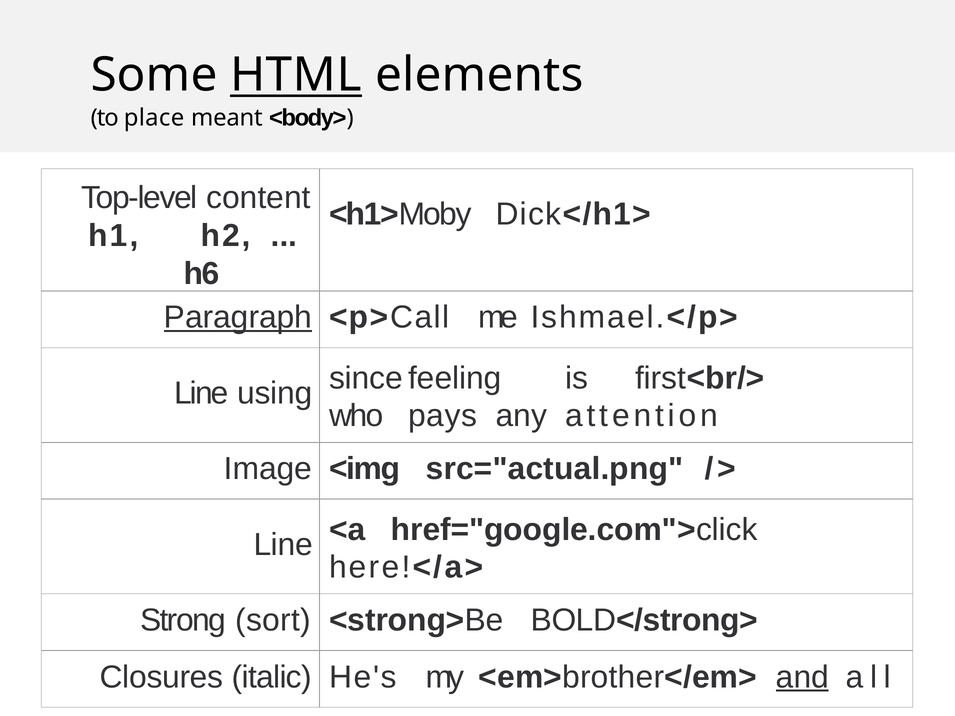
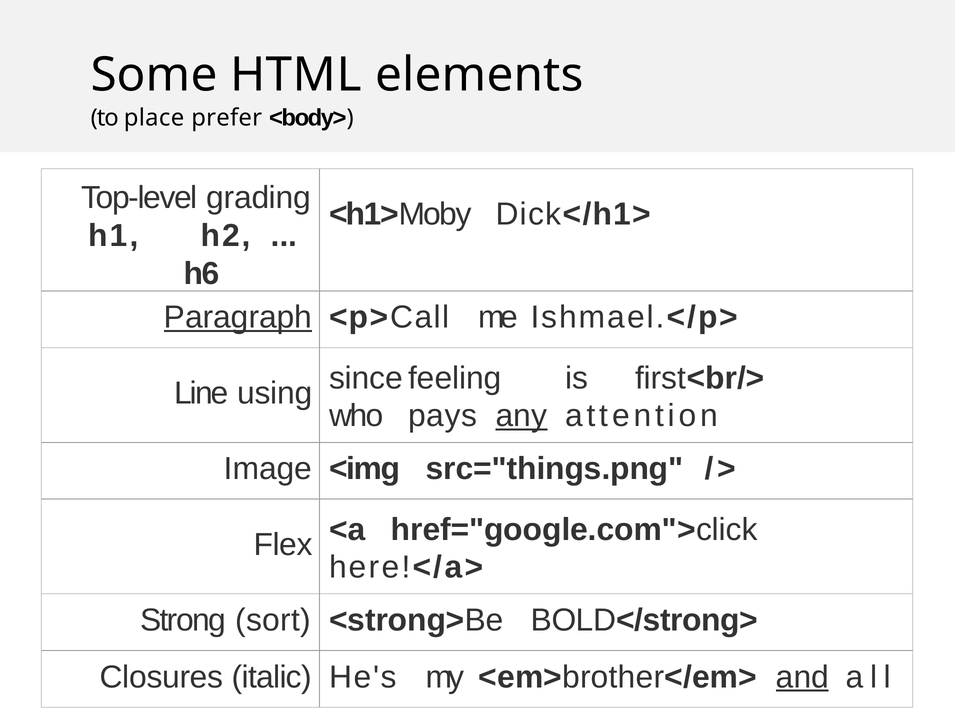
HTML underline: present -> none (296, 75)
meant: meant -> prefer (227, 118)
content: content -> grading (259, 198)
any underline: none -> present (521, 416)
src="actual.png: src="actual.png -> src="things.png (555, 469)
Line: Line -> Flex (283, 545)
